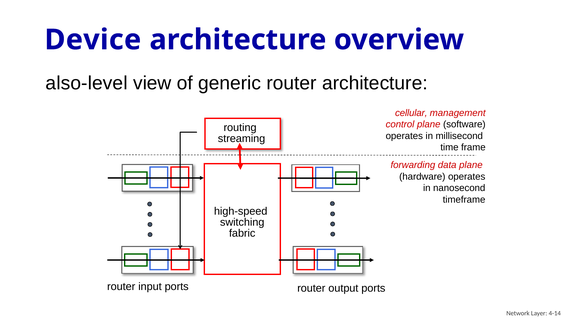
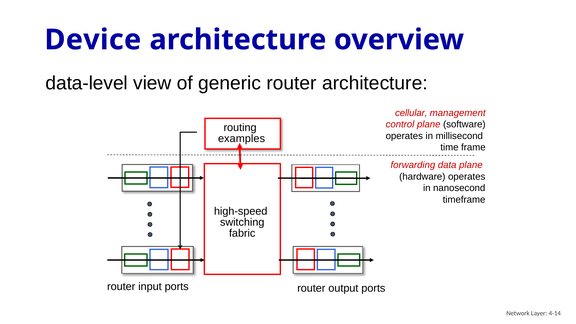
also-level: also-level -> data-level (87, 83)
streaming: streaming -> examples (242, 139)
